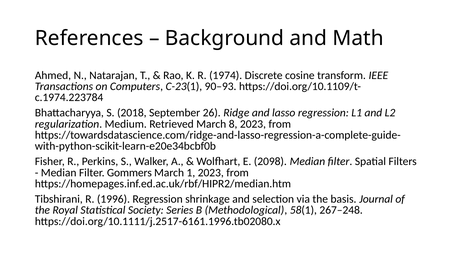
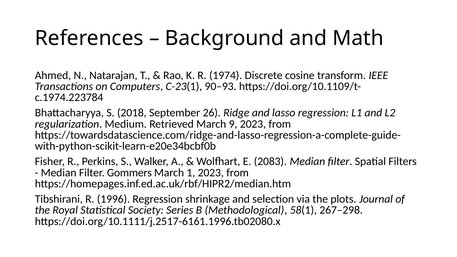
8: 8 -> 9 (233, 124)
2098: 2098 -> 2083 (270, 162)
basis: basis -> plots (343, 199)
267–248: 267–248 -> 267–298 (341, 210)
